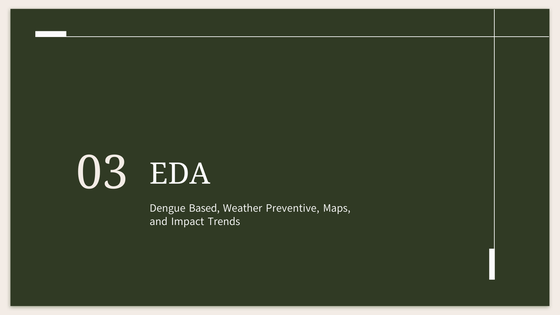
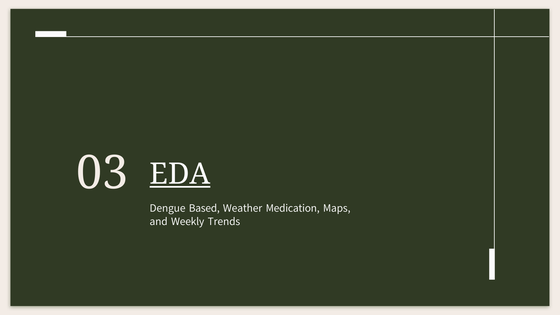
EDA underline: none -> present (180, 174)
Preventive: Preventive -> Medication (293, 208)
Impact: Impact -> Weekly (188, 221)
